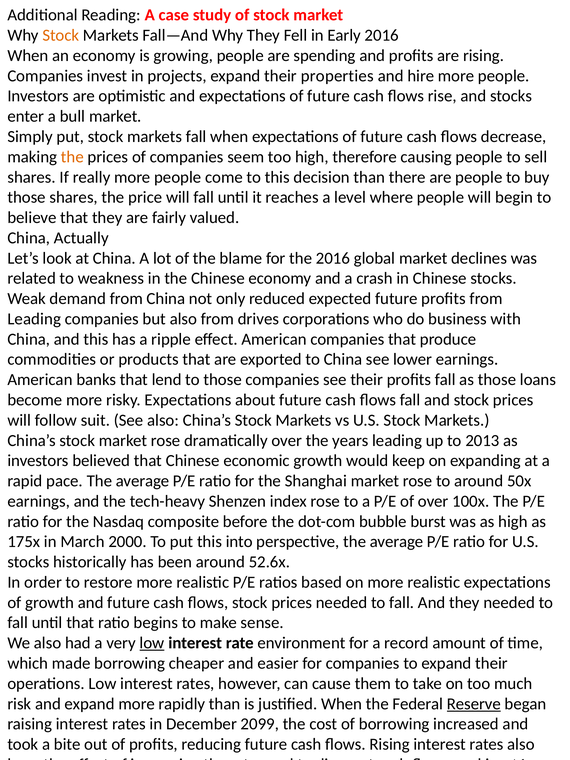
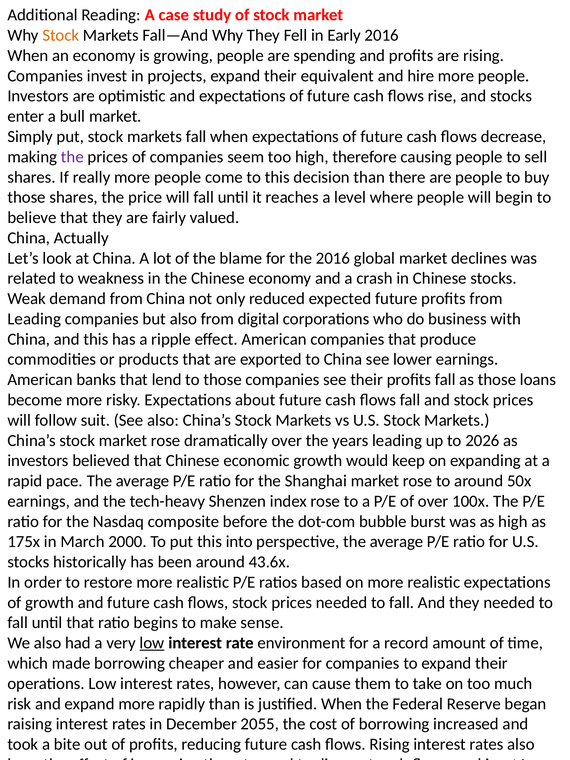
properties: properties -> equivalent (337, 76)
the colour: orange -> purple (72, 157)
drives: drives -> digital (258, 319)
2013: 2013 -> 2026 (482, 440)
52.6x: 52.6x -> 43.6x (269, 562)
Reserve underline: present -> none (474, 704)
2099: 2099 -> 2055 (260, 724)
